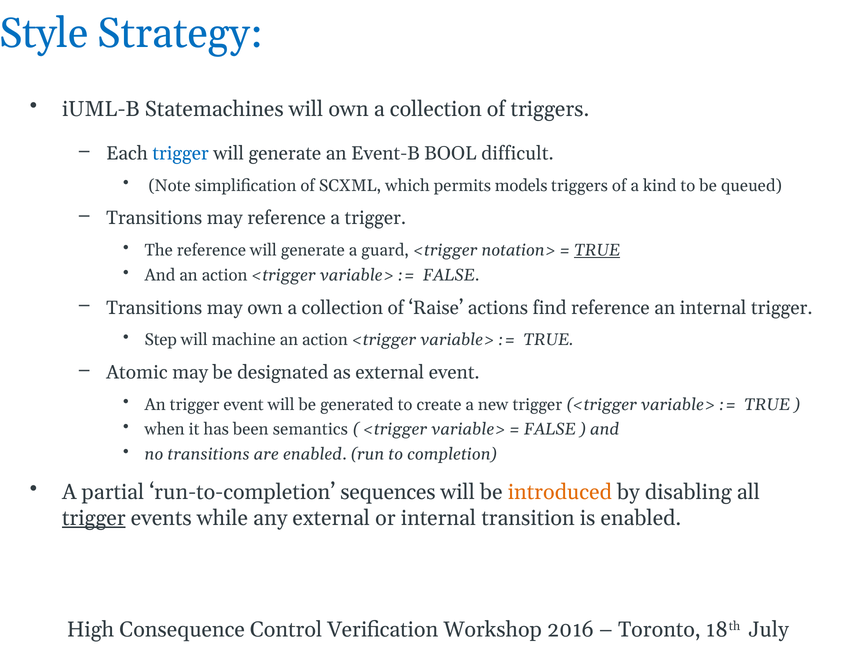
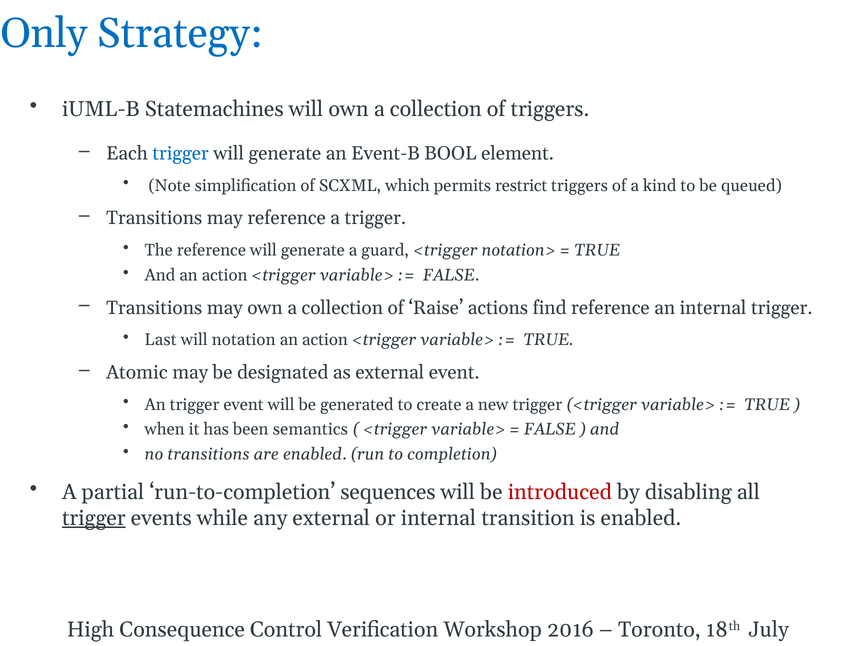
Style: Style -> Only (44, 34)
difficult: difficult -> element (518, 153)
models: models -> restrict (521, 186)
TRUE underline: present -> none (597, 250)
Step: Step -> Last (161, 340)
machine: machine -> notation (244, 340)
introduced colour: orange -> red (560, 492)
